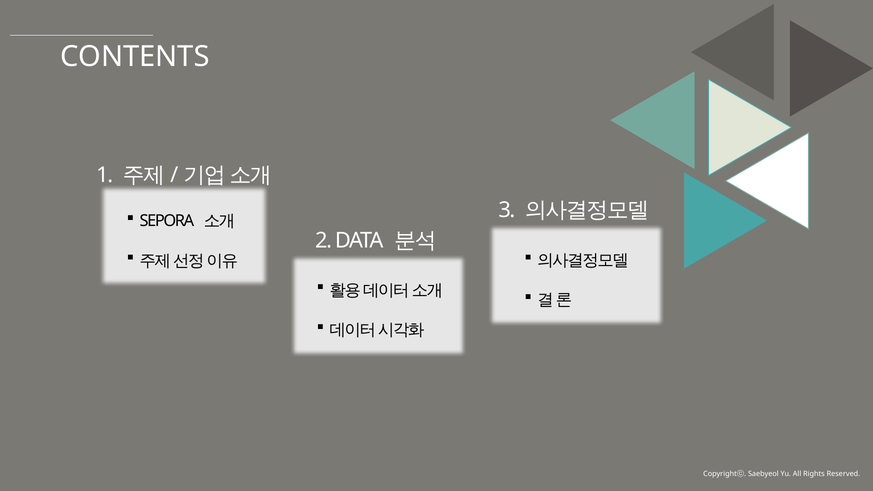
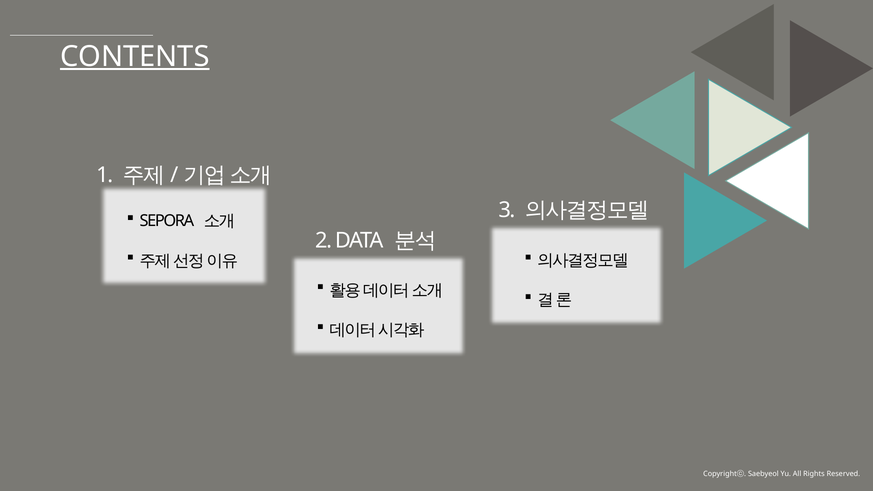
CONTENTS underline: none -> present (135, 57)
